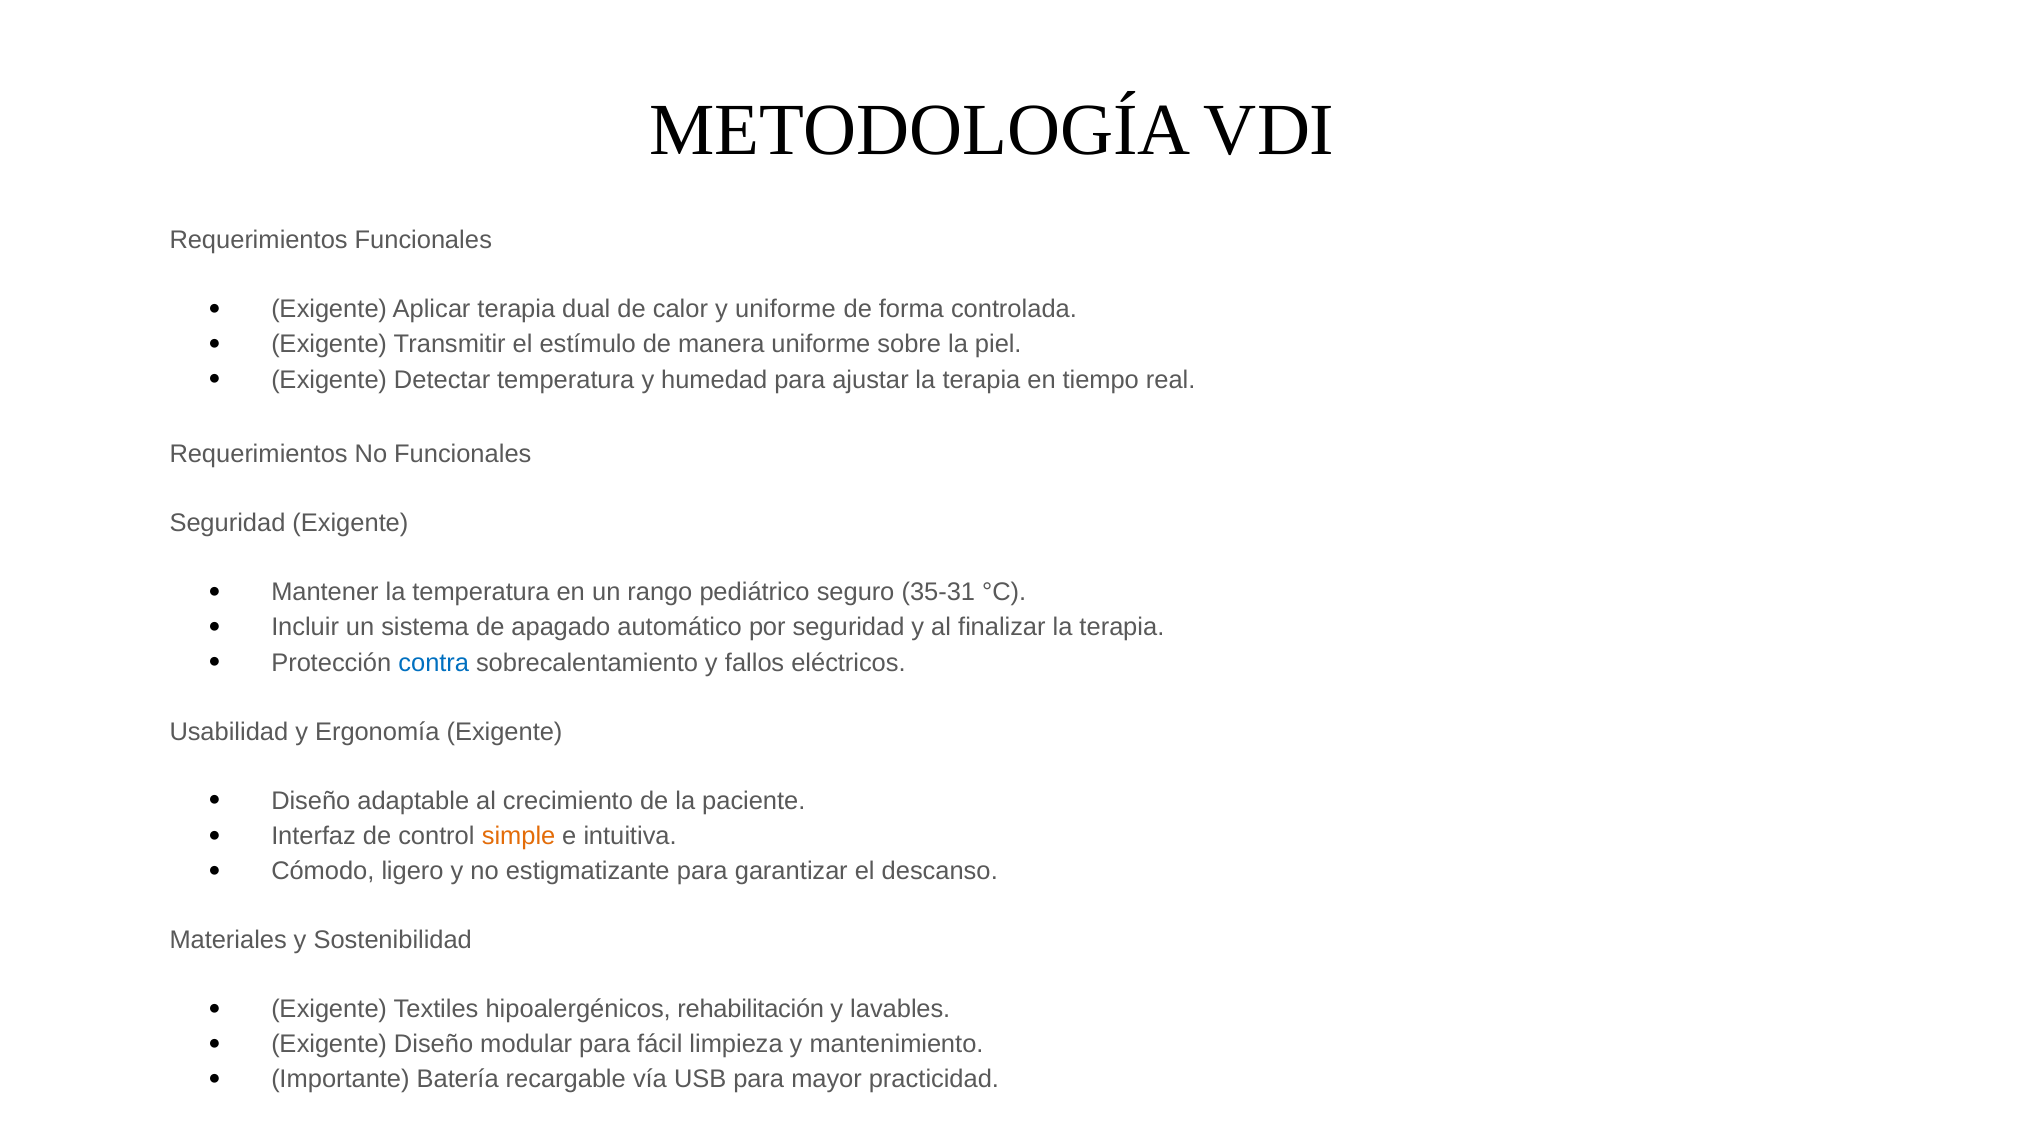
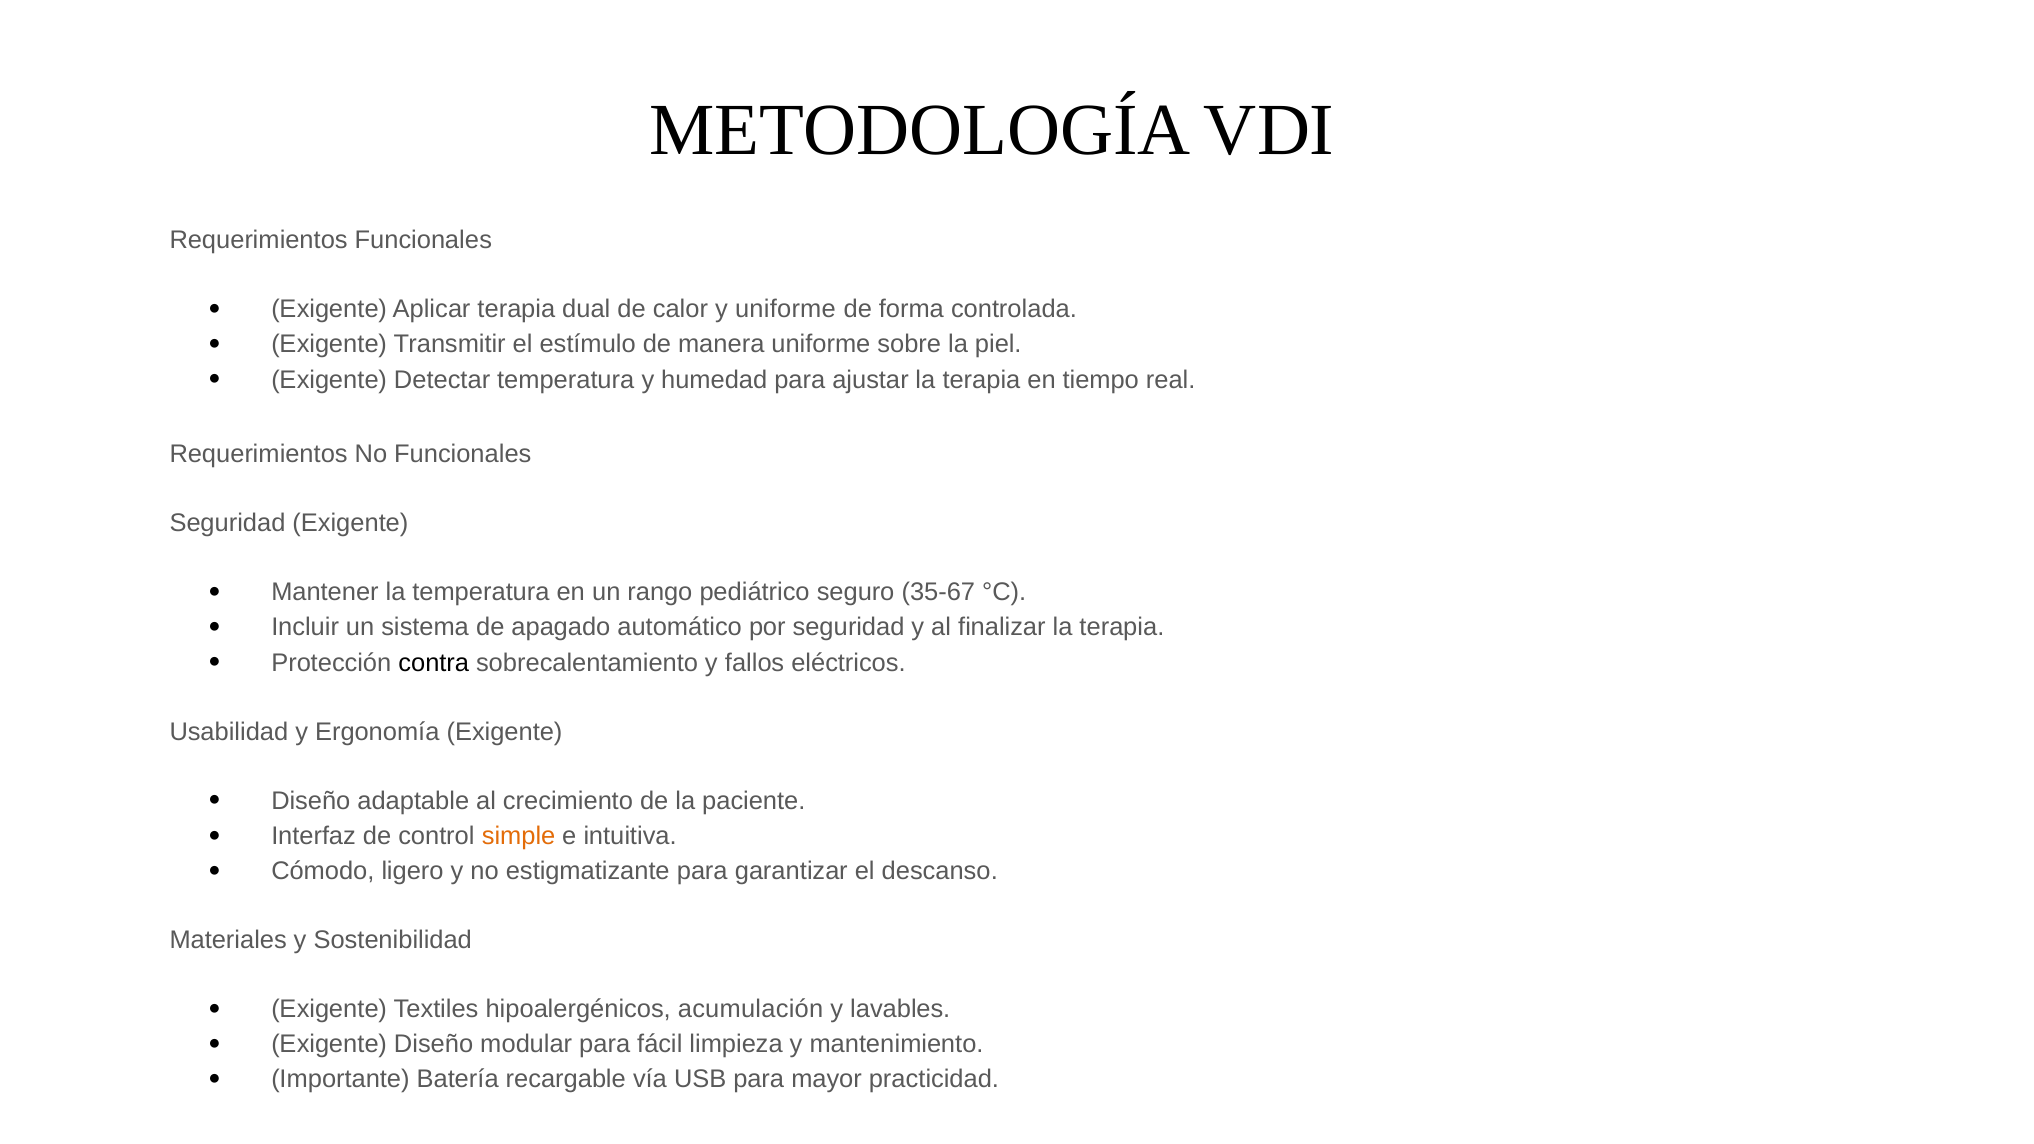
35-31: 35-31 -> 35-67 (938, 593)
contra colour: blue -> black (434, 663)
rehabilitación: rehabilitación -> acumulación (751, 1009)
